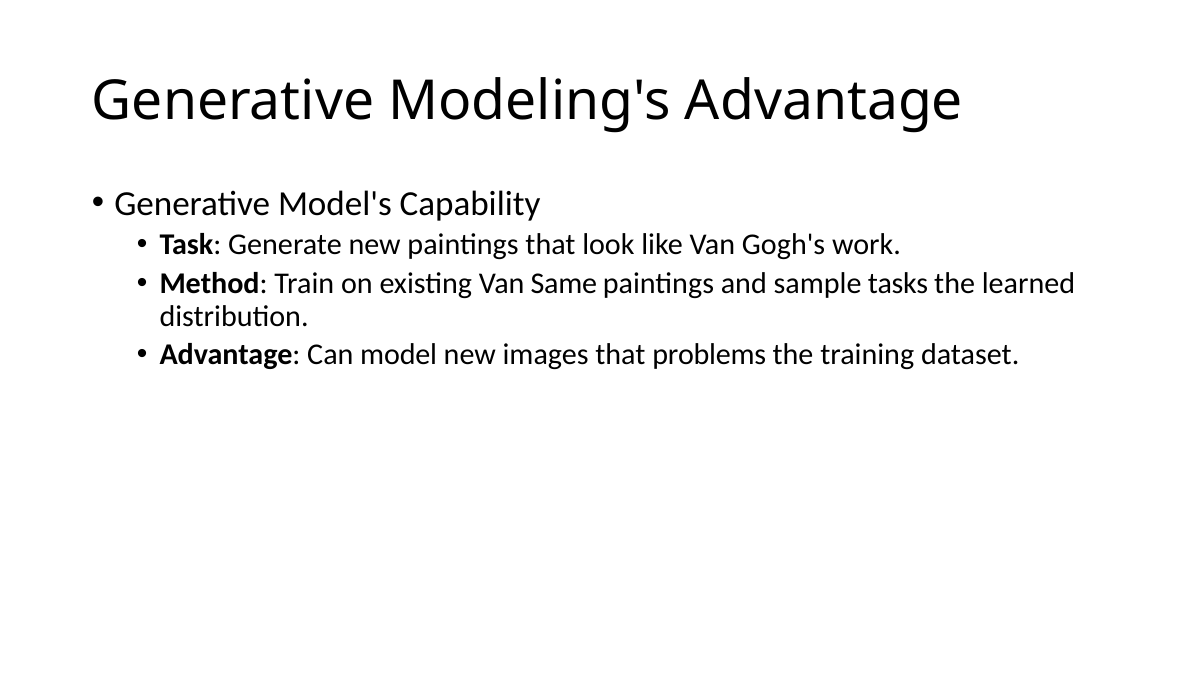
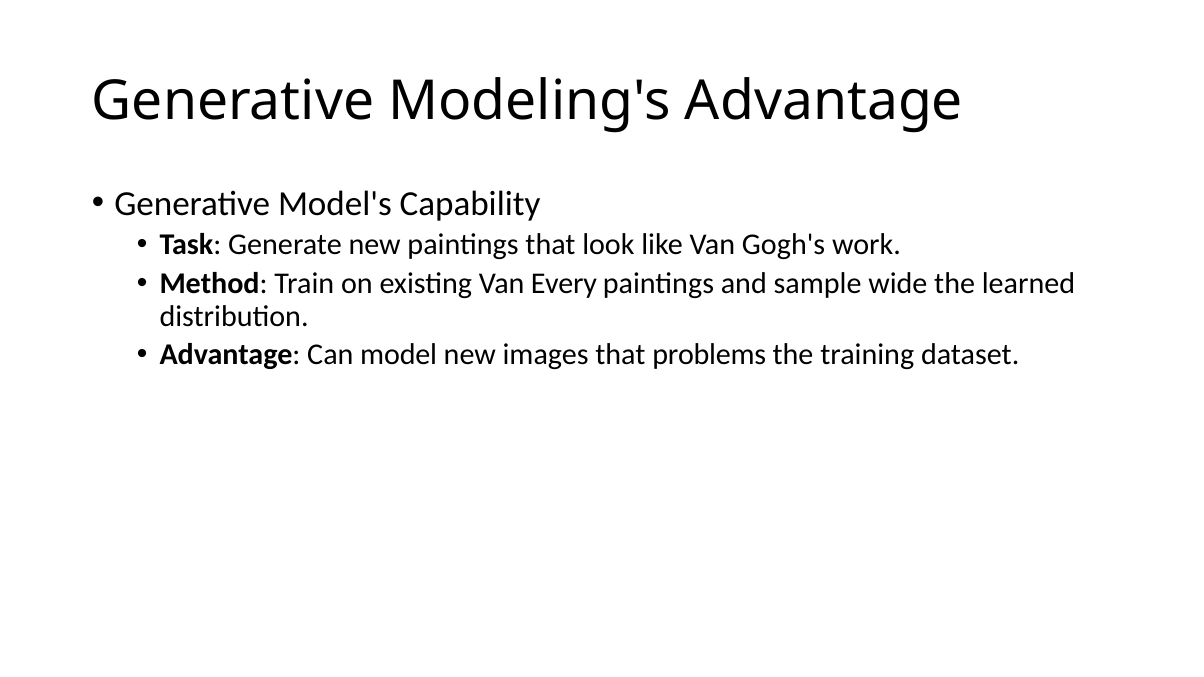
Same: Same -> Every (564, 284)
tasks: tasks -> wide (898, 284)
